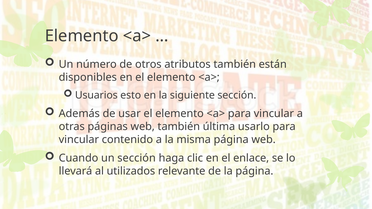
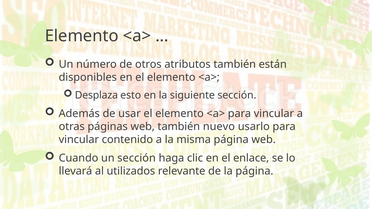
Usuarios: Usuarios -> Desplaza (96, 95)
última: última -> nuevo (219, 127)
